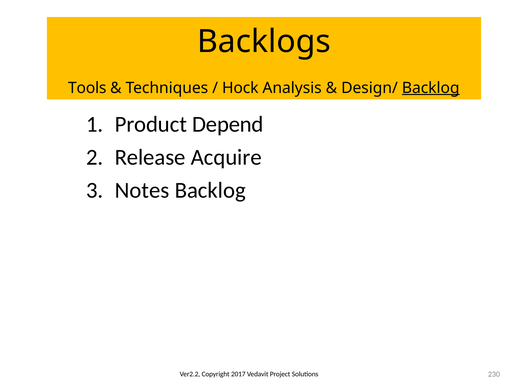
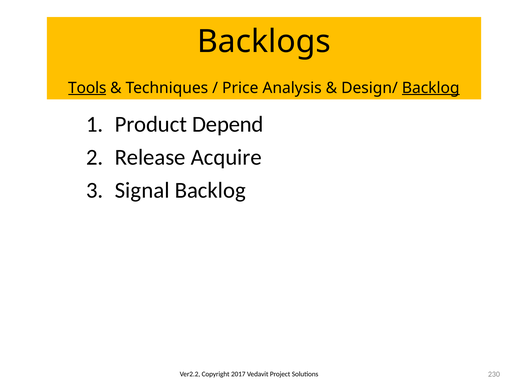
Tools underline: none -> present (87, 88)
Hock: Hock -> Price (240, 88)
Notes: Notes -> Signal (142, 190)
